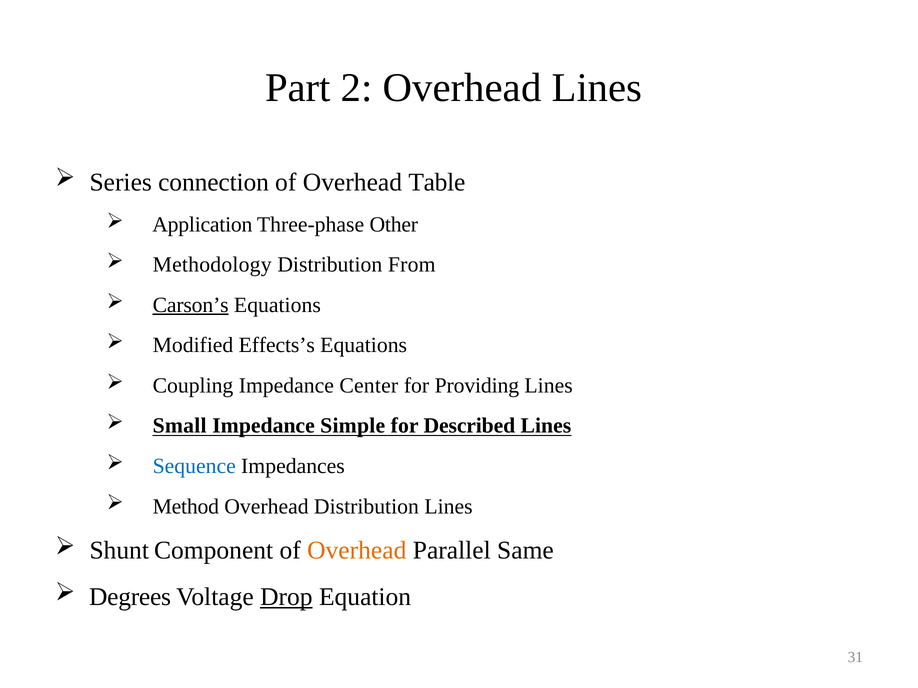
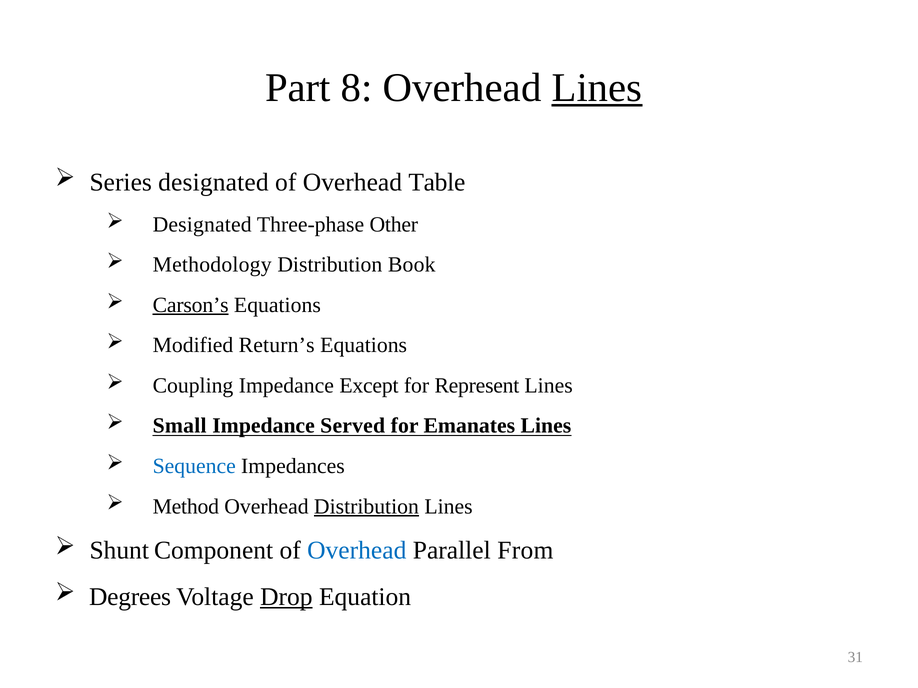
2: 2 -> 8 (357, 88)
Lines underline: none -> present (597, 88)
Series connection: connection -> designated (213, 182)
Application: Application -> Designated (202, 225)
From: From -> Book (412, 265)
Effects’s: Effects’s -> Return’s (277, 346)
Center: Center -> Except (369, 386)
Providing: Providing -> Represent (477, 386)
Simple: Simple -> Served (353, 426)
Described: Described -> Emanates (469, 426)
Distribution underline: none -> present (366, 507)
Overhead colour: orange -> blue (357, 551)
Same: Same -> From (525, 551)
